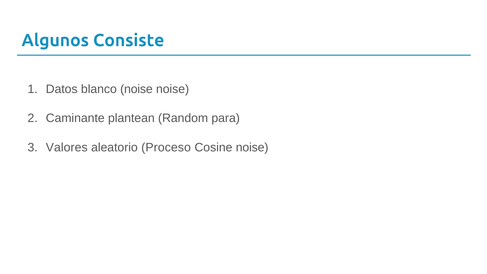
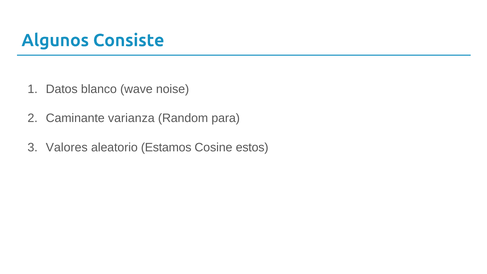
blanco noise: noise -> wave (136, 89)
plantean: plantean -> varianza (131, 118)
Proceso: Proceso -> Estamos (166, 147)
Cosine noise: noise -> estos (252, 147)
